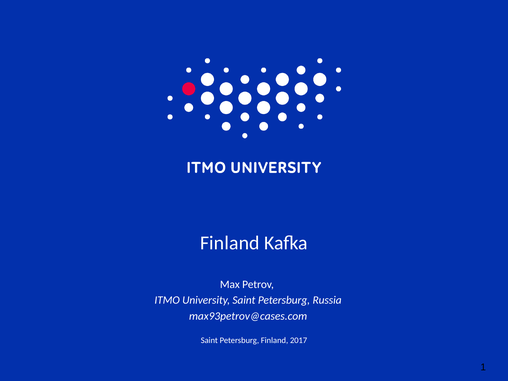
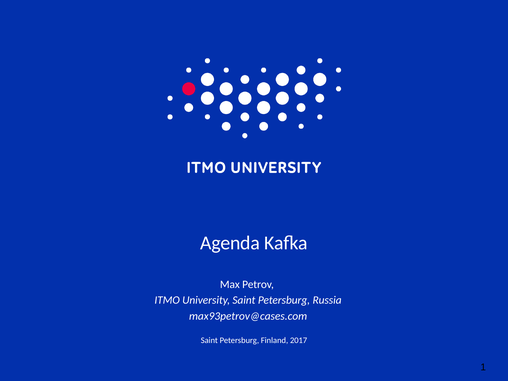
Finland: Finland -> Agenda (230, 243)
